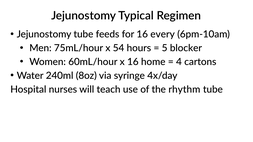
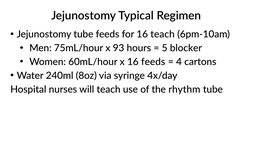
16 every: every -> teach (163, 34)
54: 54 -> 93 (119, 48)
16 home: home -> feeds (153, 62)
